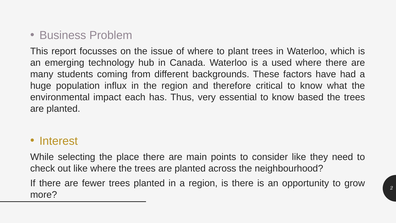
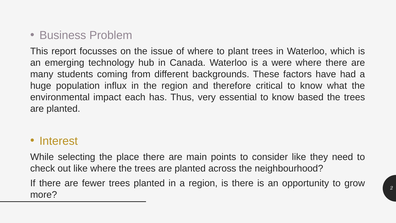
used: used -> were (282, 63)
